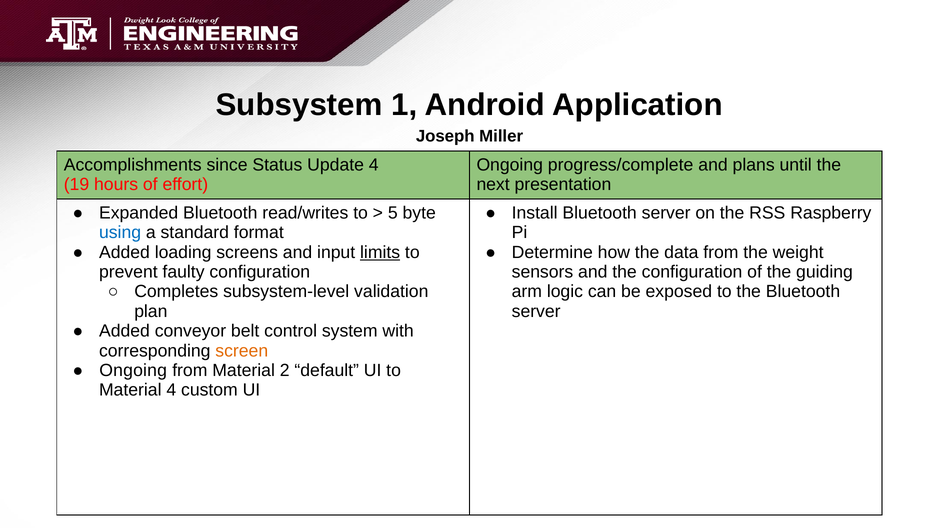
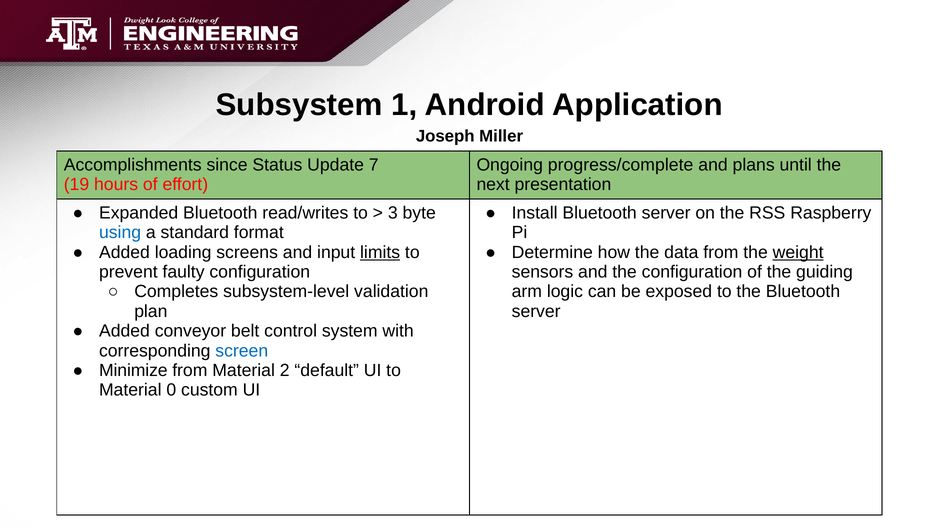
Update 4: 4 -> 7 (374, 165)
5: 5 -> 3 (393, 213)
weight underline: none -> present (798, 252)
screen colour: orange -> blue (242, 351)
Ongoing: Ongoing -> Minimize (133, 371)
Material 4: 4 -> 0 (171, 390)
